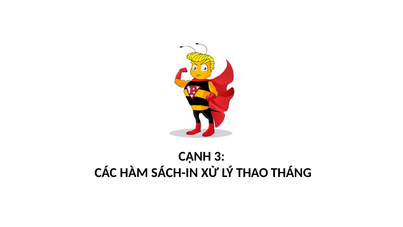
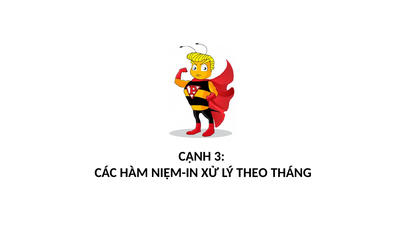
SÁCH-IN: SÁCH-IN -> NIỆM-IN (175, 172)
THAO: THAO -> THEO (252, 172)
